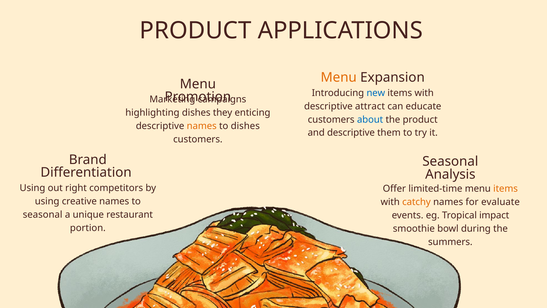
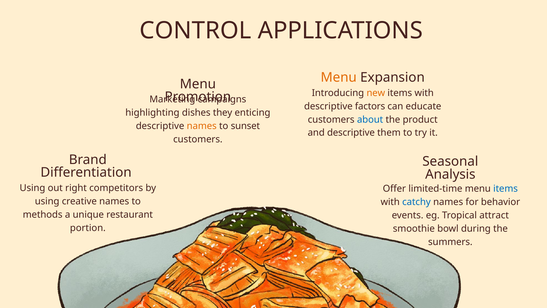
PRODUCT: PRODUCT -> CONTROL (195, 31)
new colour: blue -> orange (376, 93)
attract: attract -> factors (370, 106)
to dishes: dishes -> sunset (245, 126)
items colour: orange -> blue (506, 188)
catchy colour: orange -> blue (416, 202)
evaluate: evaluate -> behavior (501, 202)
seasonal: seasonal -> methods (43, 214)
impact: impact -> attract (494, 215)
